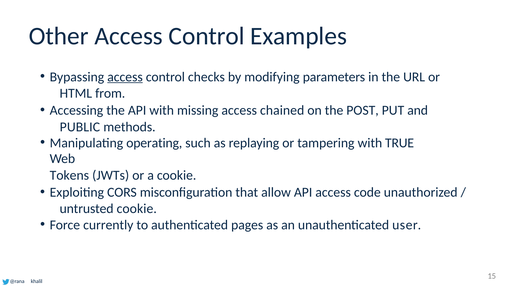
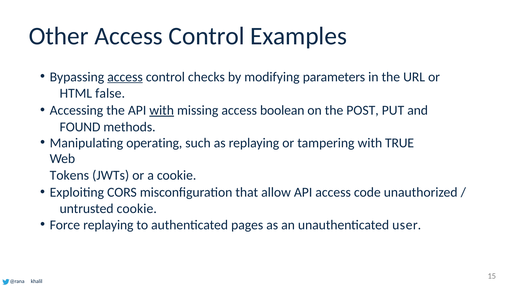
from: from -> false (110, 93)
with underline: none -> present (162, 110)
chained: chained -> boolean (282, 110)
PUBLIC: PUBLIC -> FOUND (80, 127)
Force currently: currently -> replaying (108, 225)
